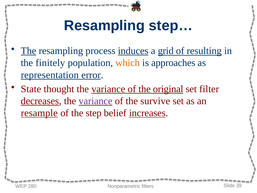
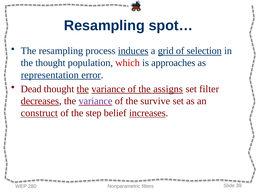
step…: step… -> spot… (171, 26)
The underline: present -> none (29, 51)
resulting: resulting -> selection (204, 51)
the finitely: finitely -> thought (50, 63)
which colour: orange -> red (128, 63)
State: State -> Dead (31, 89)
the underline: none -> present (83, 89)
original: original -> assigns (168, 89)
resample: resample -> construct (39, 113)
